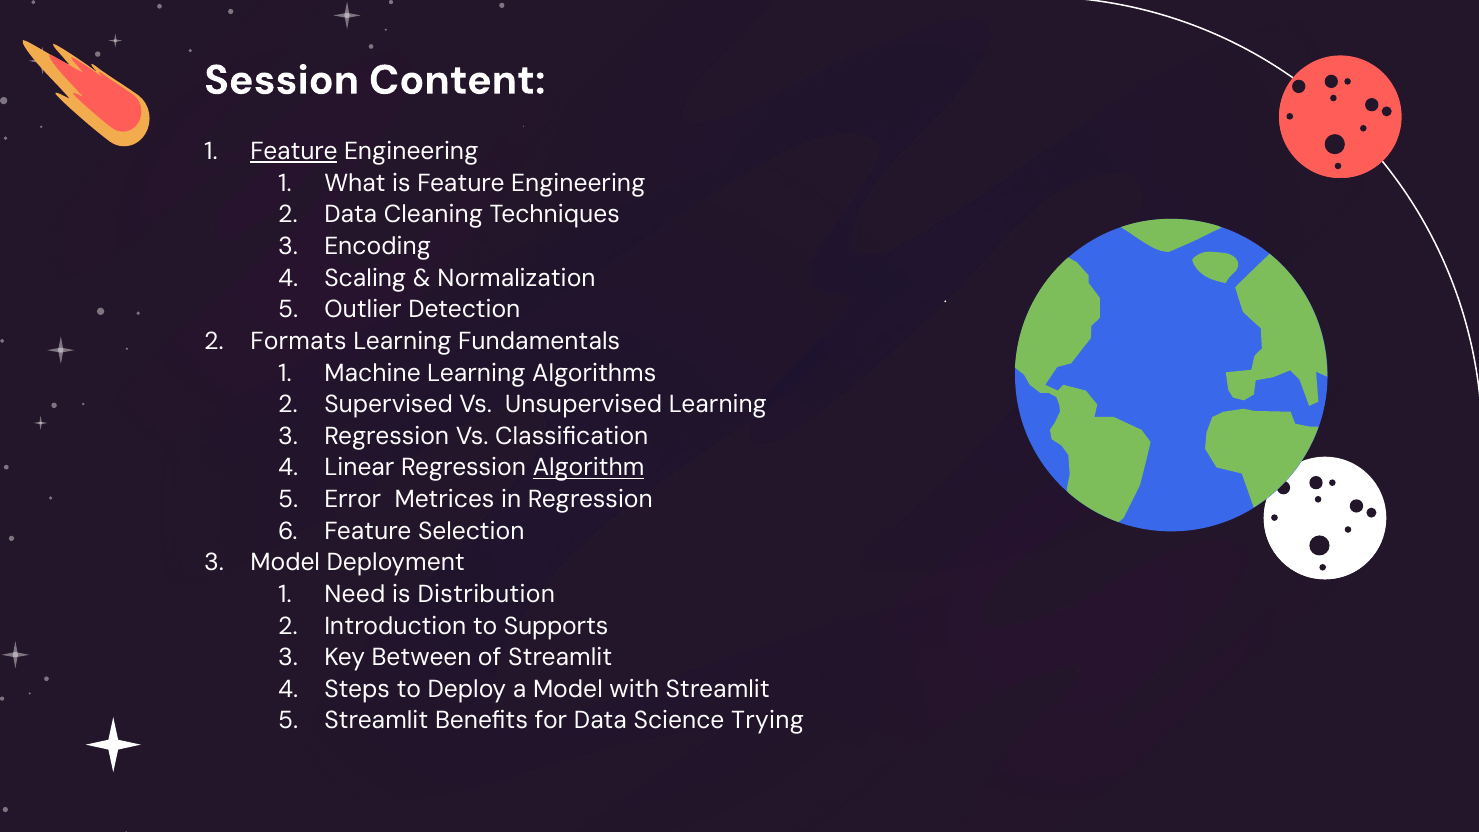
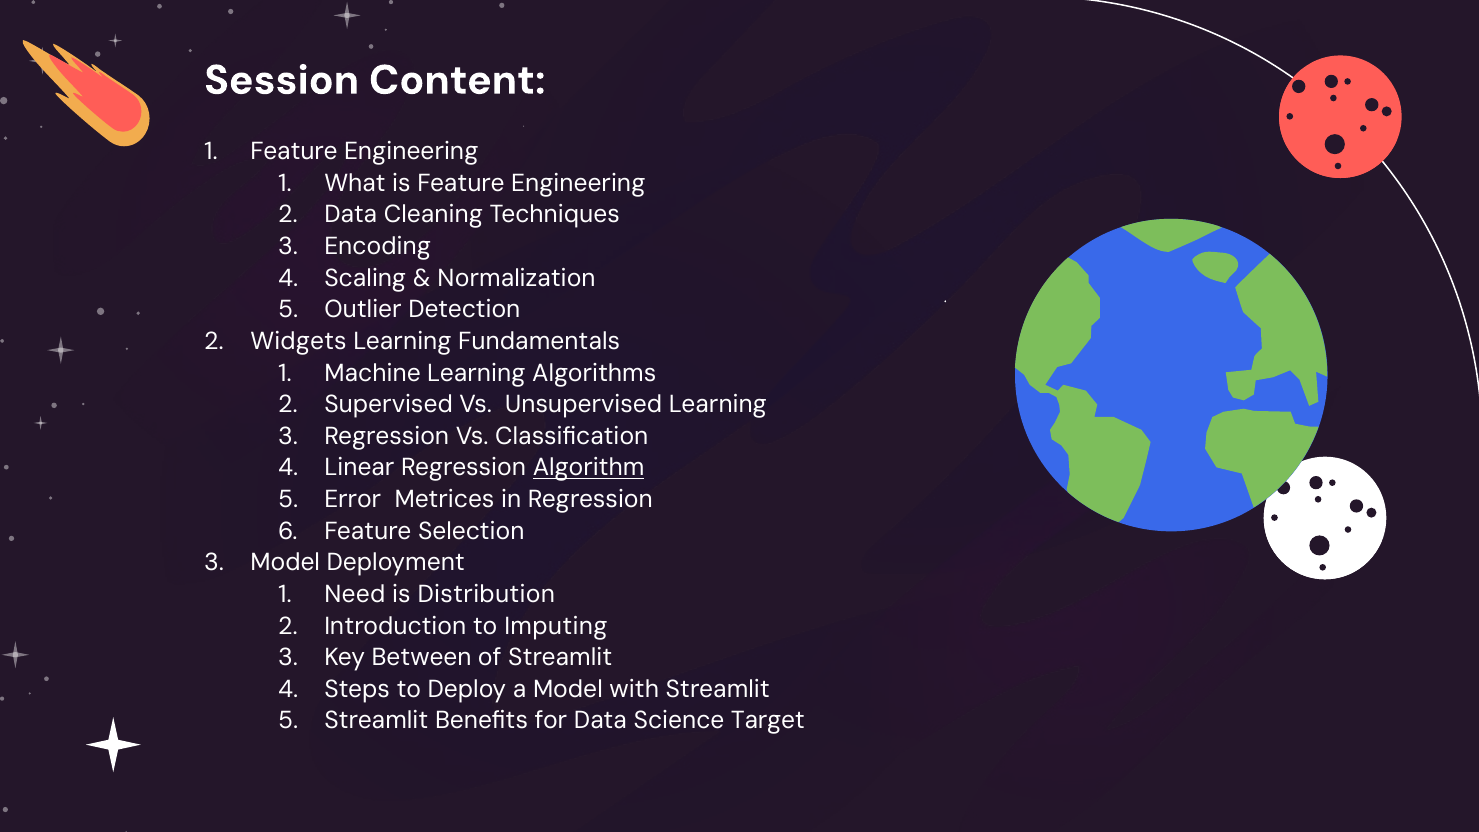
Feature underline: present -> none (294, 152)
Formats: Formats -> Widgets (299, 341)
Supports: Supports -> Imputing (556, 626)
Trying: Trying -> Target (768, 721)
